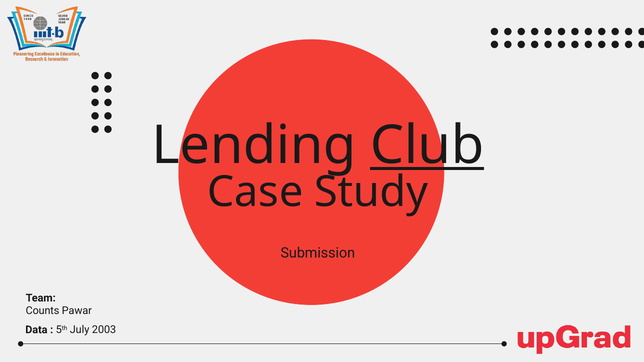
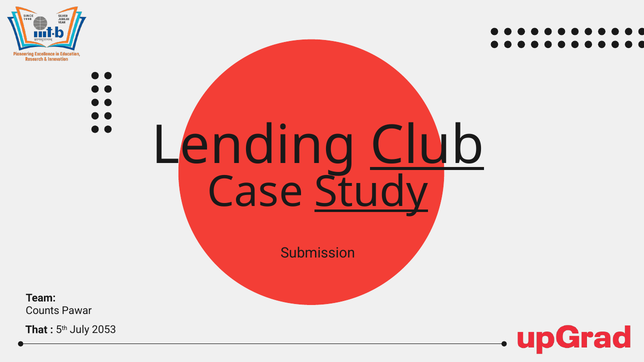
Study underline: none -> present (371, 192)
Data: Data -> That (36, 330)
2003: 2003 -> 2053 (104, 330)
